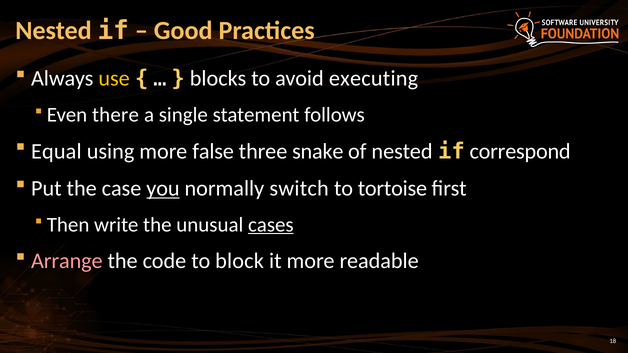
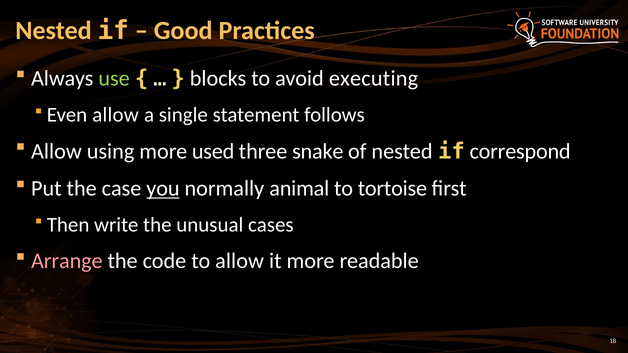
use colour: yellow -> light green (114, 79)
Even there: there -> allow (115, 115)
Equal: Equal -> Allow (56, 151)
false: false -> used (213, 151)
switch: switch -> animal (299, 189)
cases underline: present -> none (271, 225)
to block: block -> allow (240, 261)
